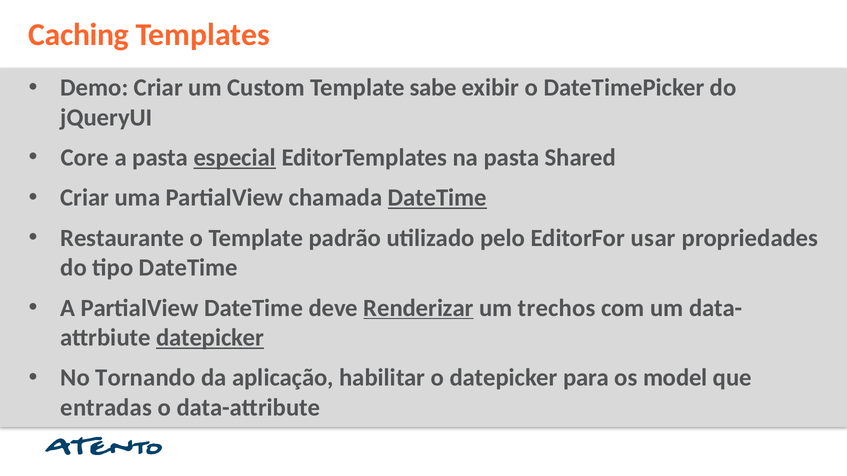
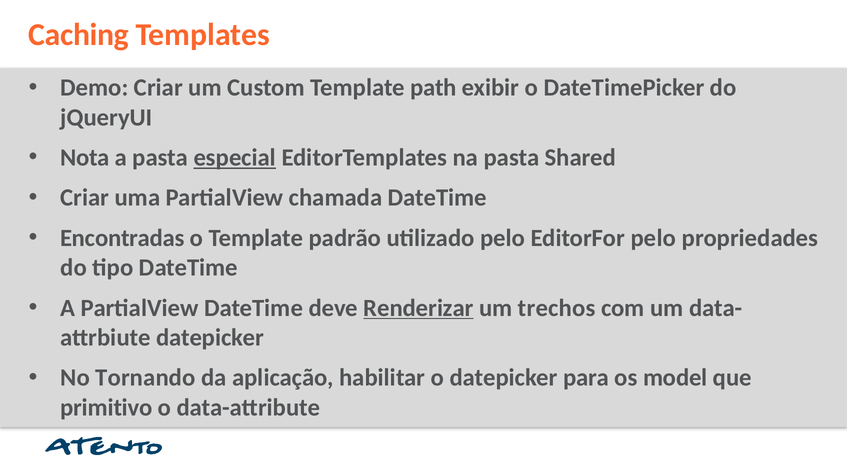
sabe: sabe -> path (433, 88)
Core: Core -> Nota (85, 158)
DateTime underline: present -> none (437, 198)
Restaurante: Restaurante -> Encontradas (122, 238)
EditorFor usar: usar -> pelo (653, 238)
datepicker underline: present -> none (210, 338)
entradas: entradas -> primitivo (106, 408)
